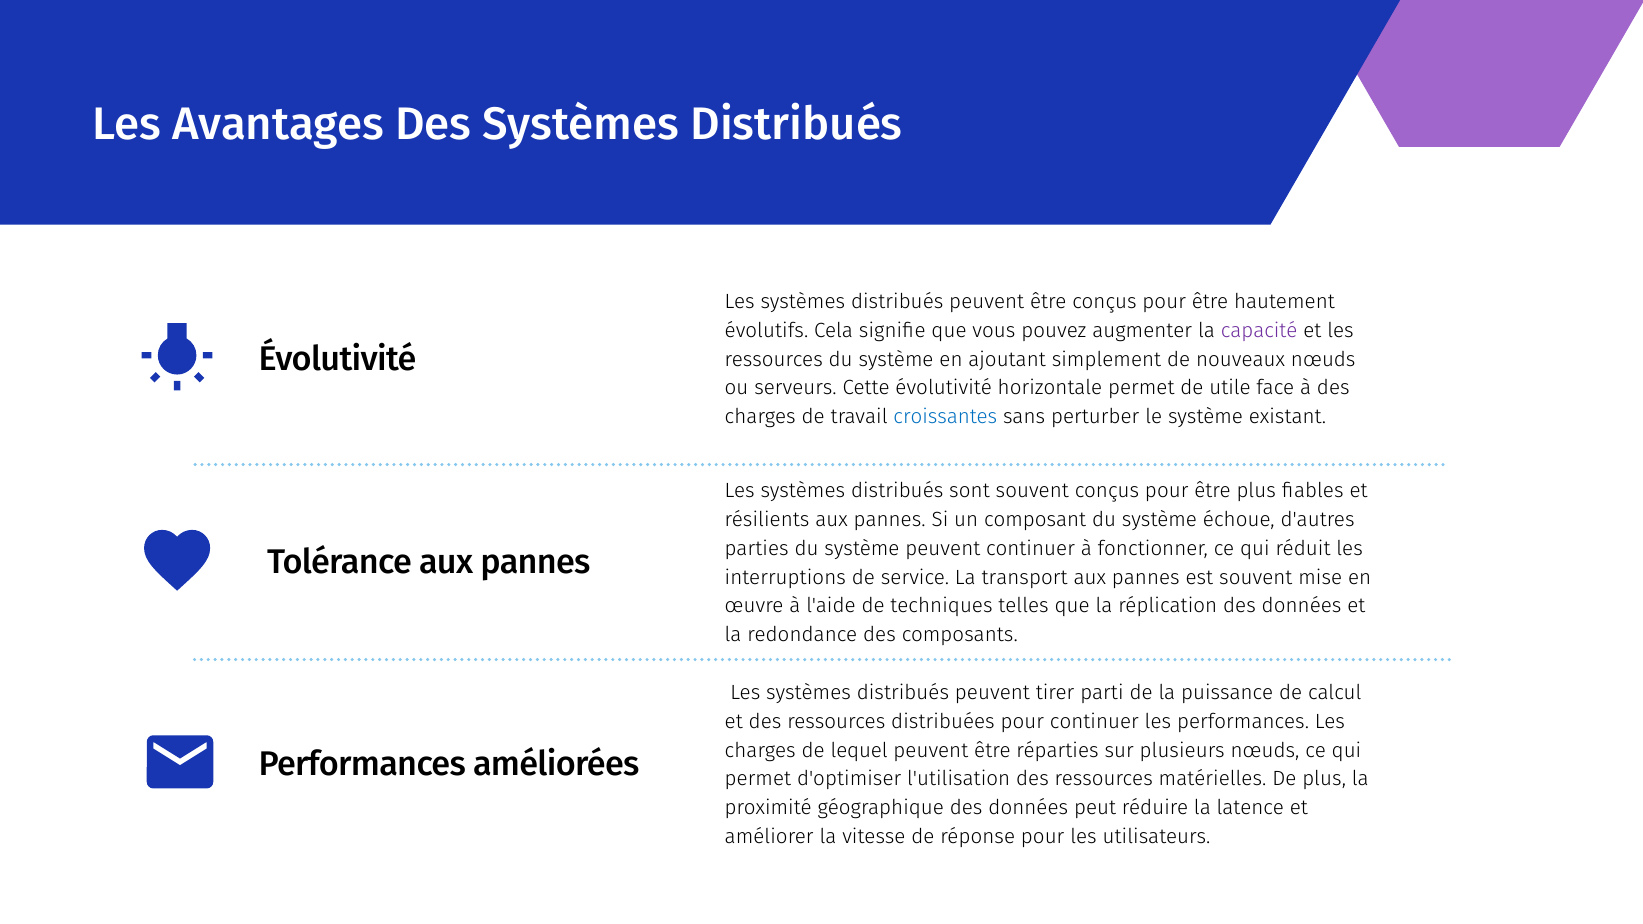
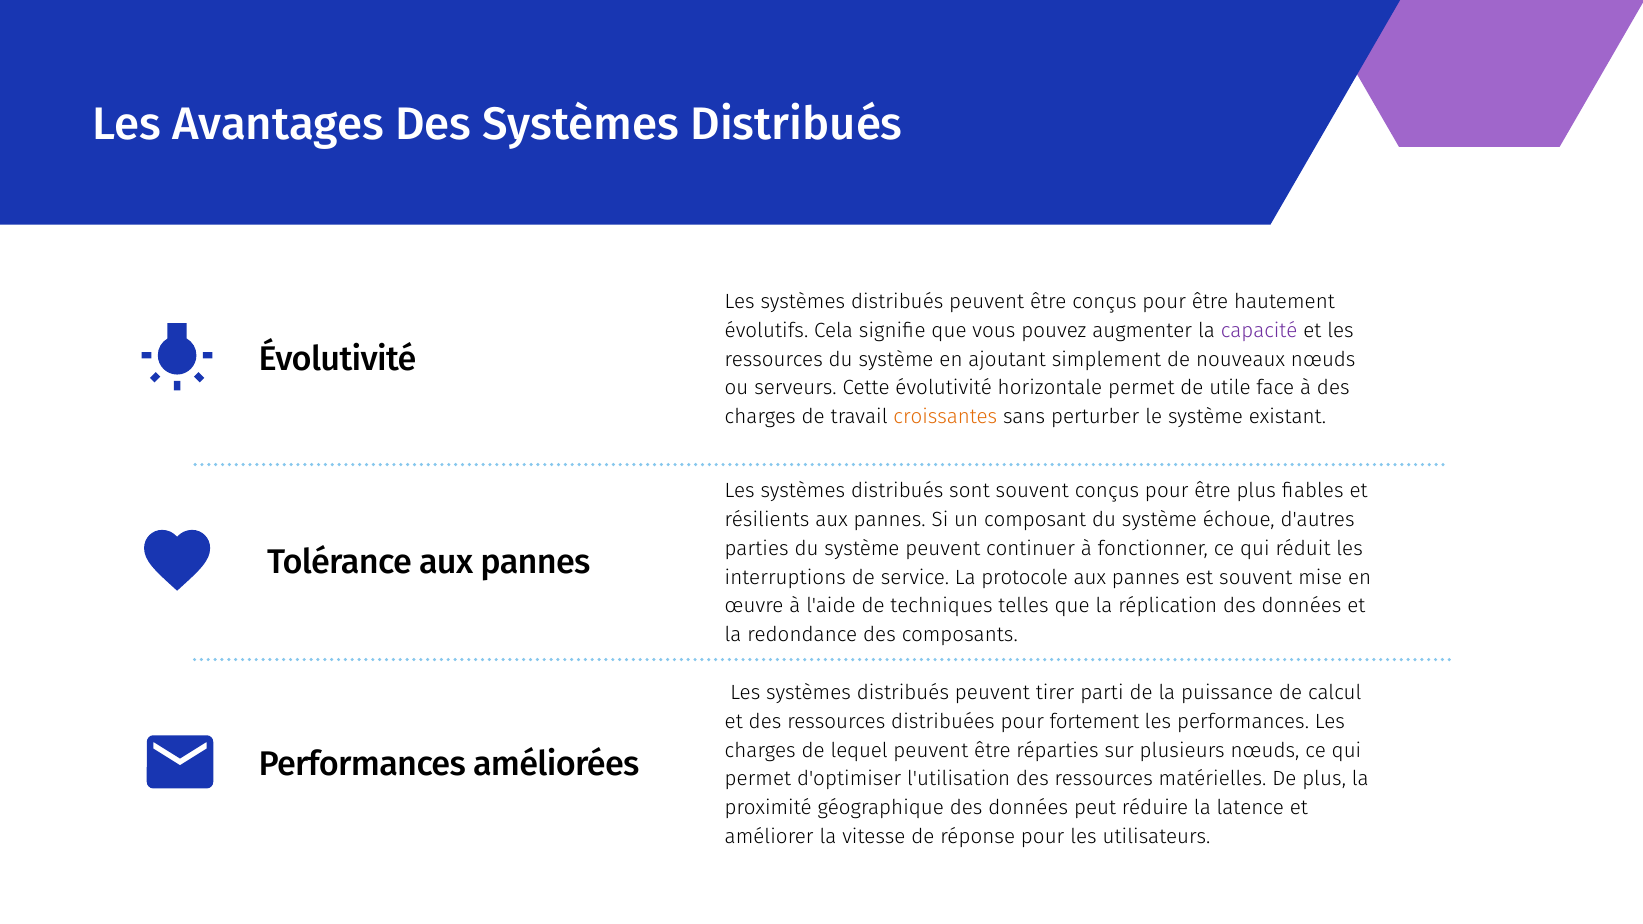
croissantes colour: blue -> orange (945, 417)
transport: transport -> protocole (1025, 578)
pour continuer: continuer -> fortement (1094, 722)
